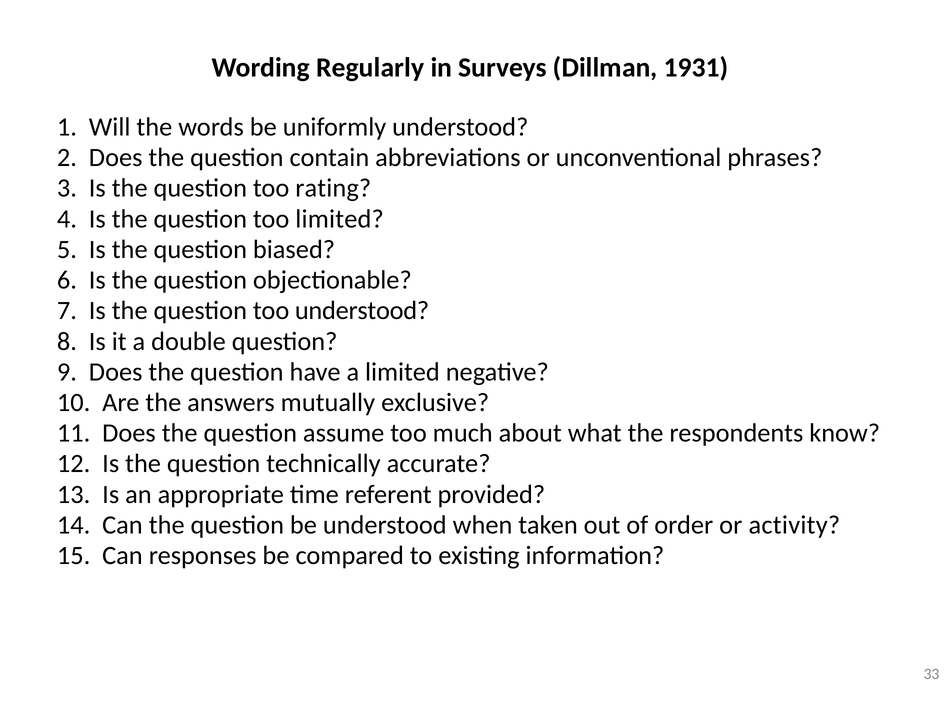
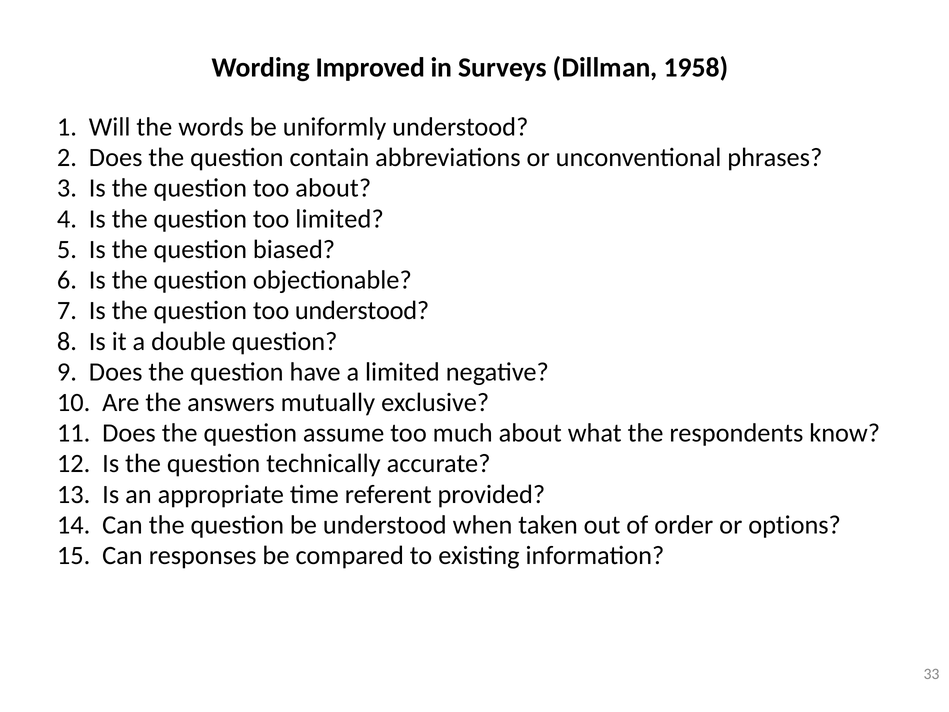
Regularly: Regularly -> Improved (370, 68)
1931: 1931 -> 1958 (696, 68)
too rating: rating -> about (333, 188)
activity: activity -> options (795, 525)
